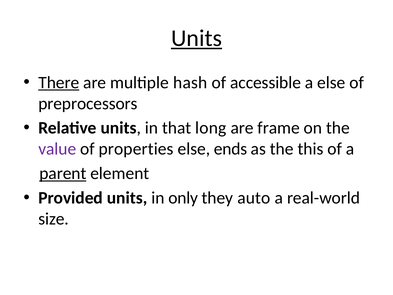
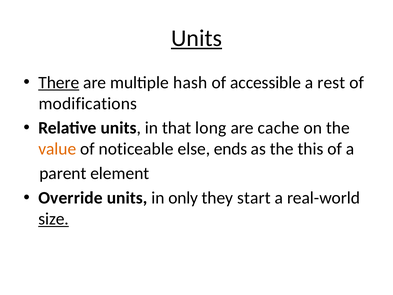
a else: else -> rest (331, 82)
preprocessors: preprocessors -> modifications (88, 103)
frame: frame -> cache (279, 128)
value colour: purple -> orange (57, 149)
properties: properties -> noticeable (136, 149)
parent underline: present -> none (63, 173)
Provided: Provided -> Override (71, 198)
auto: auto -> start (254, 198)
size underline: none -> present (54, 219)
